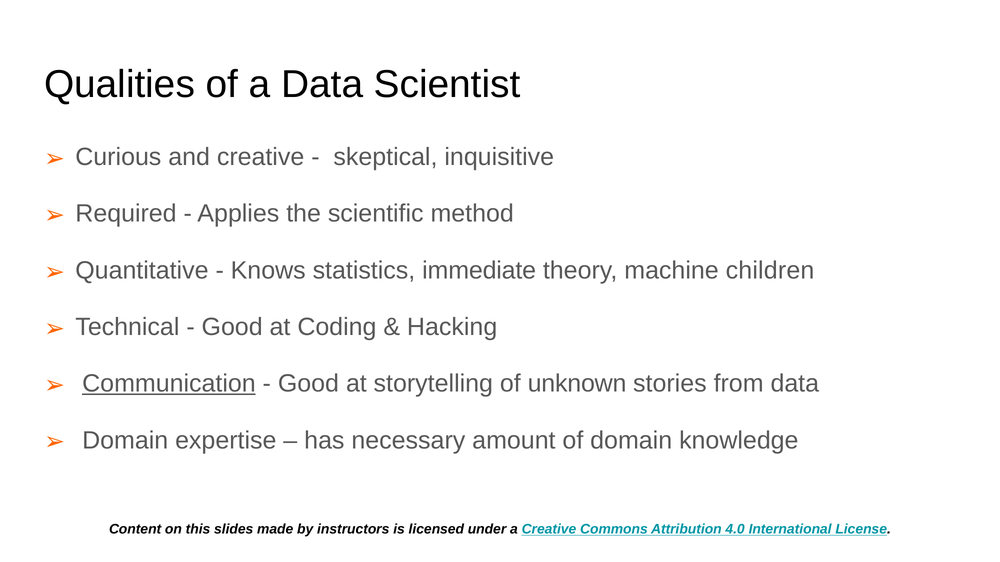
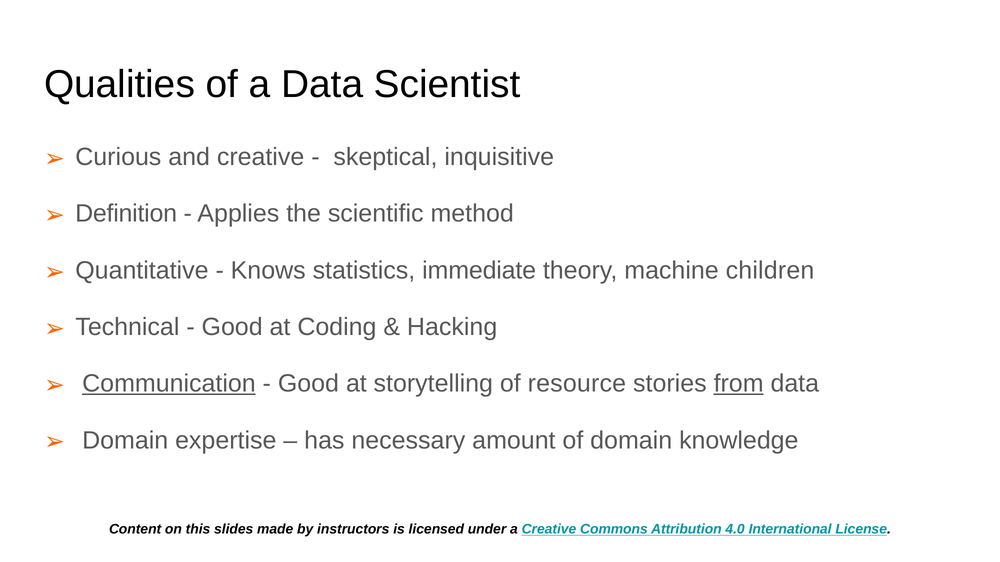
Required: Required -> Definition (126, 214)
unknown: unknown -> resource (577, 384)
from underline: none -> present (739, 384)
